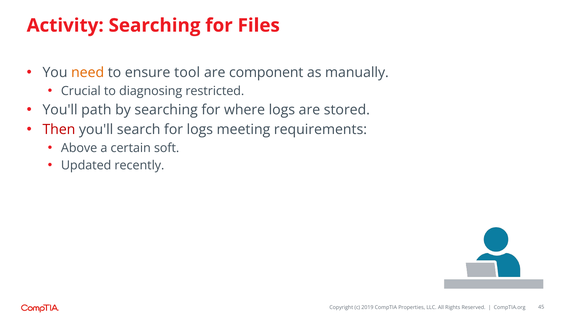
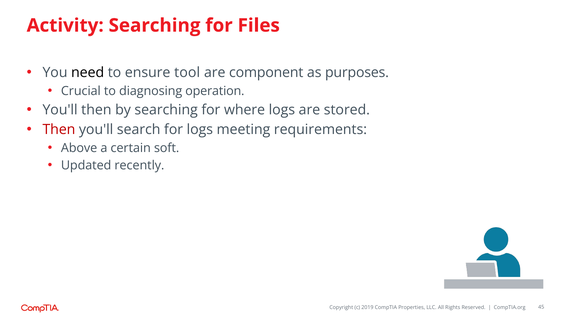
need colour: orange -> black (88, 73)
manually: manually -> purposes (357, 73)
restricted: restricted -> operation (215, 91)
You'll path: path -> then (96, 110)
